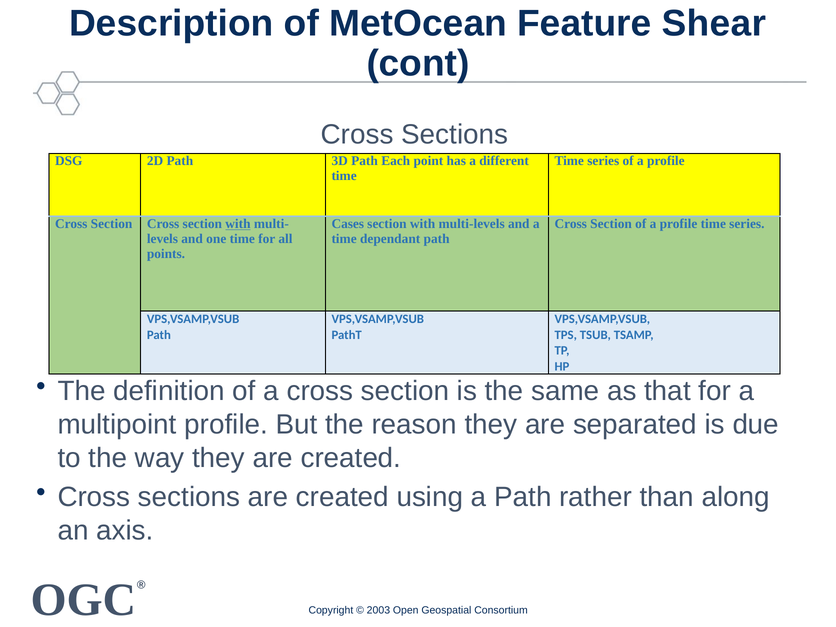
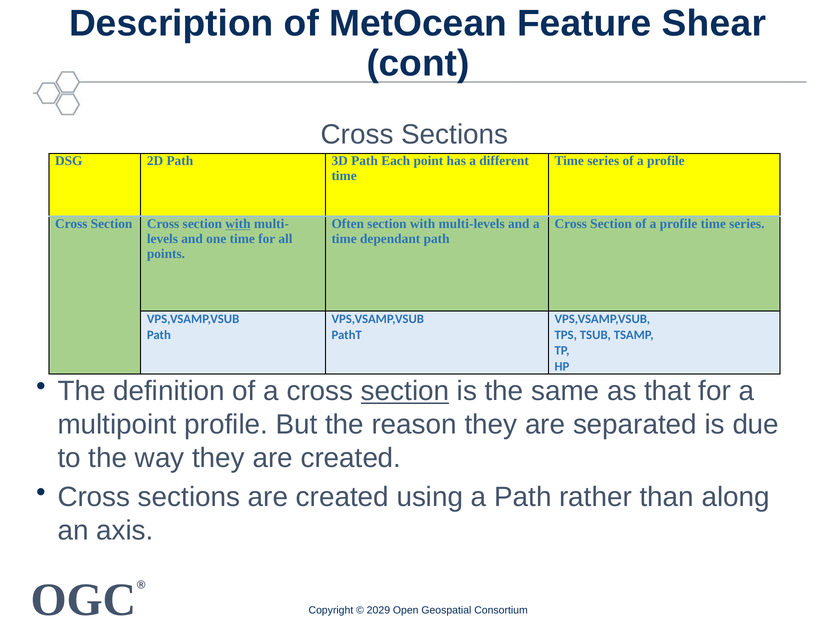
Cases: Cases -> Often (348, 224)
section underline: none -> present (405, 391)
2003: 2003 -> 2029 (378, 610)
